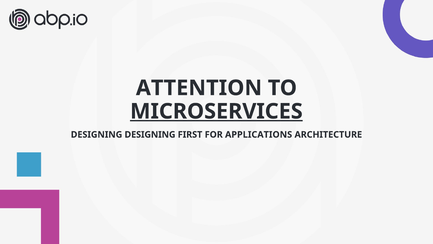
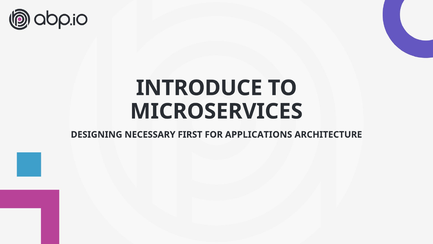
ATTENTION: ATTENTION -> INTRODUCE (199, 88)
MICROSERVICES underline: present -> none (216, 111)
DESIGNING DESIGNING: DESIGNING -> NECESSARY (150, 134)
